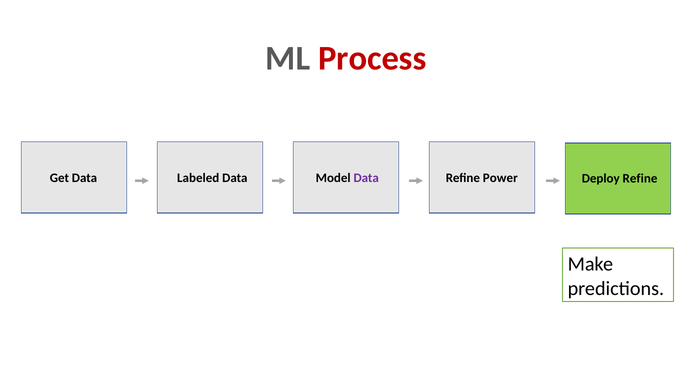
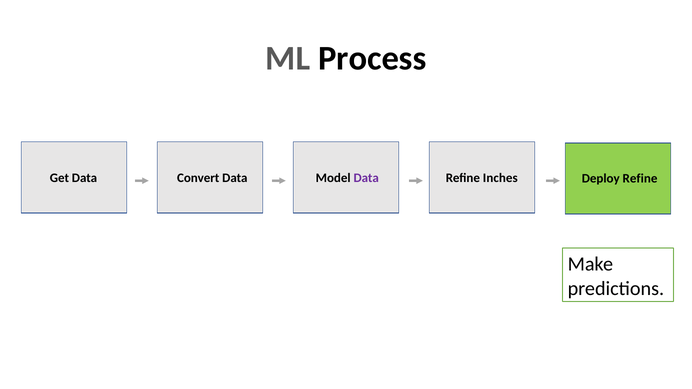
Process colour: red -> black (372, 59)
Labeled: Labeled -> Convert (198, 178)
Power: Power -> Inches (500, 178)
